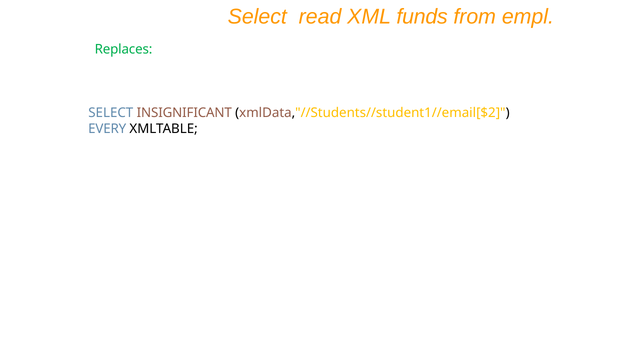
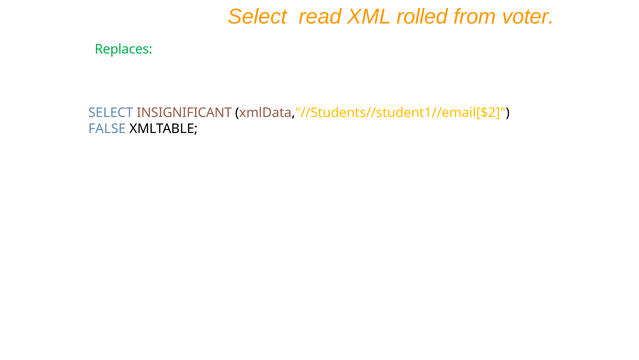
funds: funds -> rolled (422, 17)
empl: empl -> voter (528, 17)
EVERY: EVERY -> FALSE (107, 129)
